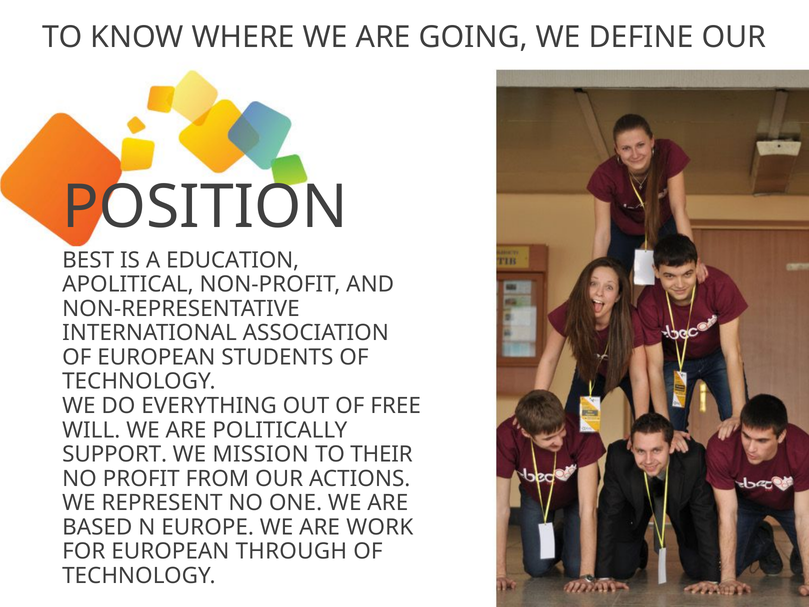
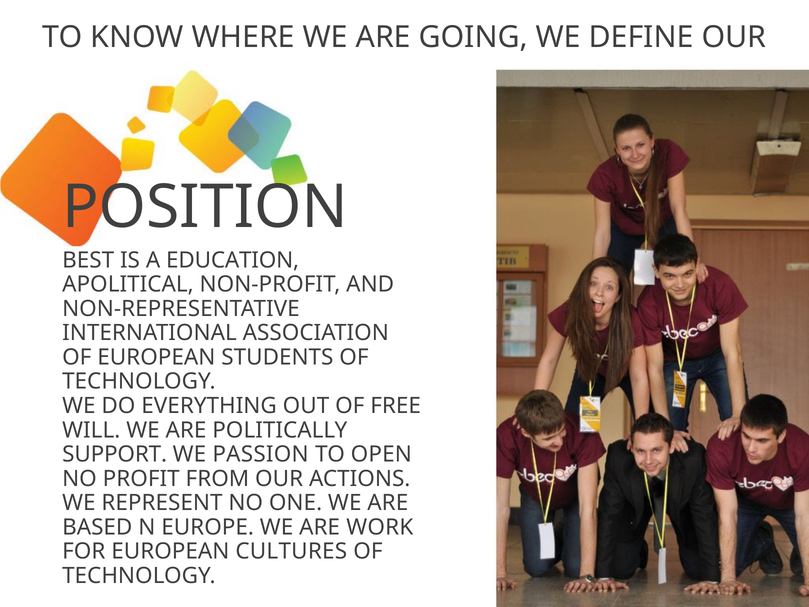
MISSION: MISSION -> PASSION (261, 454)
THEIR: THEIR -> OPEN (381, 454)
THROUGH: THROUGH -> CULTURES (291, 551)
